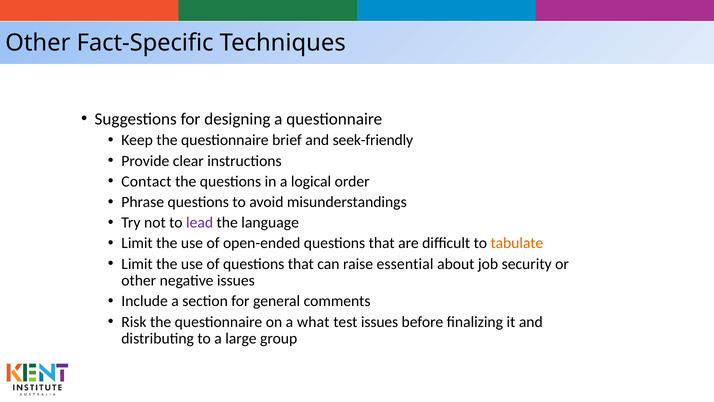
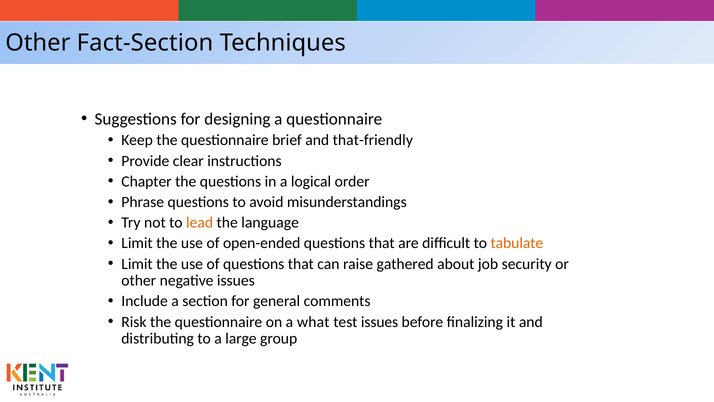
Fact-Specific: Fact-Specific -> Fact-Section (145, 43)
seek-friendly: seek-friendly -> that-friendly (373, 140)
Contact: Contact -> Chapter (147, 181)
lead colour: purple -> orange (200, 222)
essential: essential -> gathered (405, 264)
